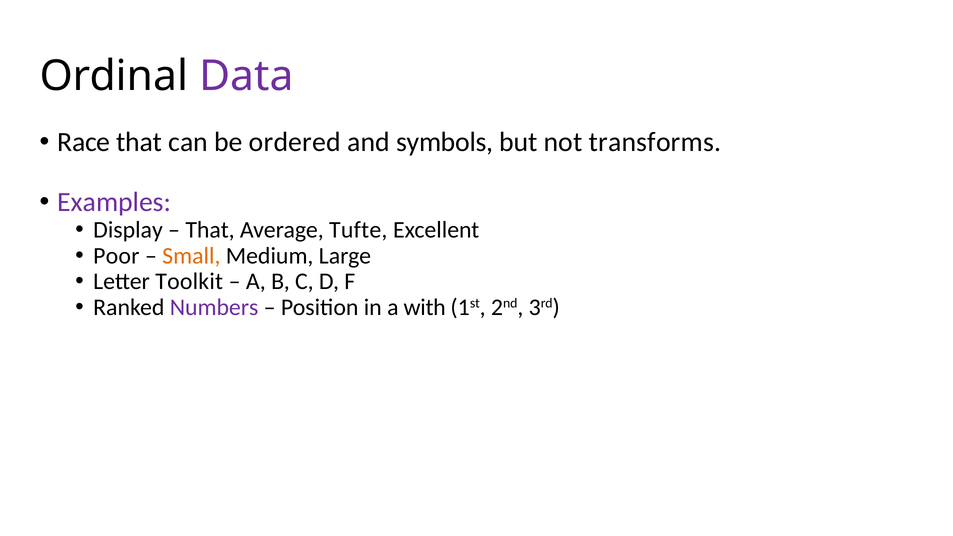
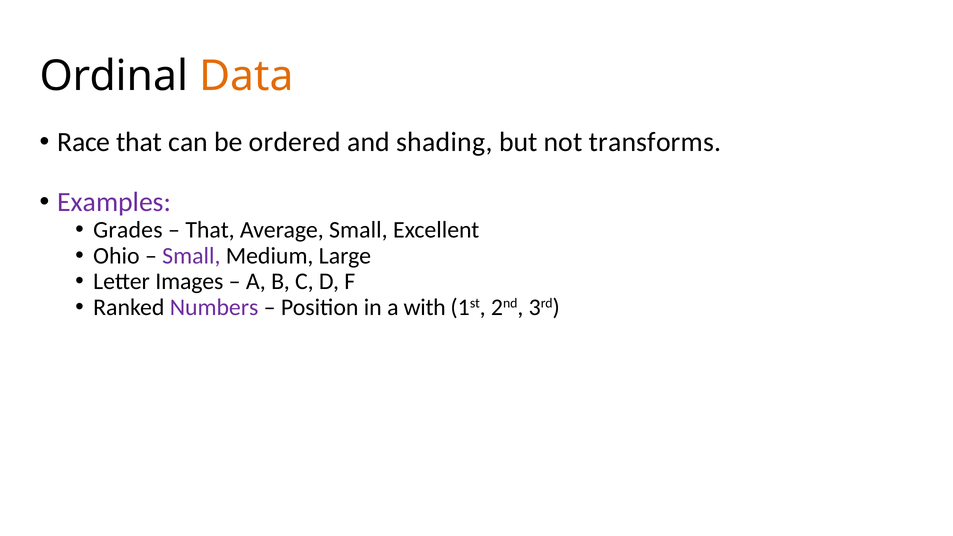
Data colour: purple -> orange (246, 76)
symbols: symbols -> shading (444, 142)
Display: Display -> Grades (128, 230)
Average Tufte: Tufte -> Small (358, 230)
Poor: Poor -> Ohio (116, 256)
Small colour: orange -> purple (191, 256)
Toolkit: Toolkit -> Images (189, 281)
